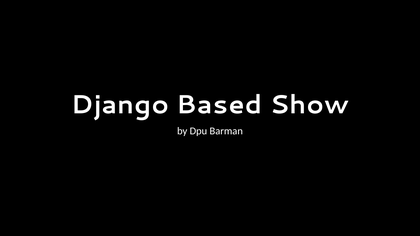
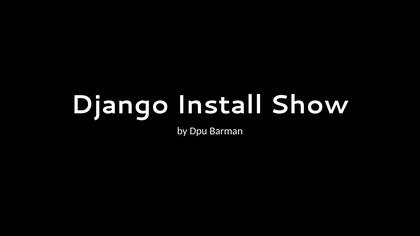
Based: Based -> Install (219, 105)
